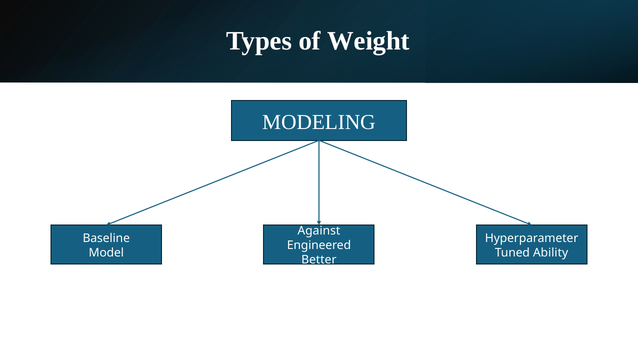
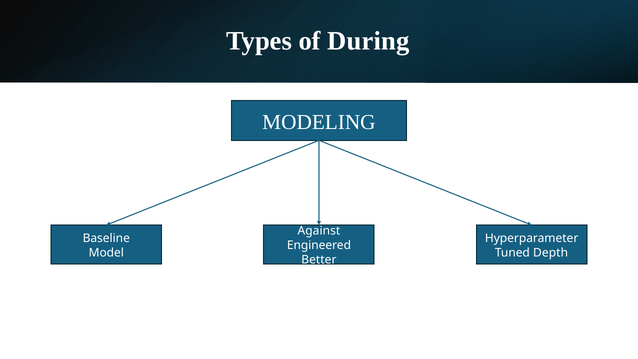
Weight: Weight -> During (368, 41)
Ability: Ability -> Depth (551, 252)
